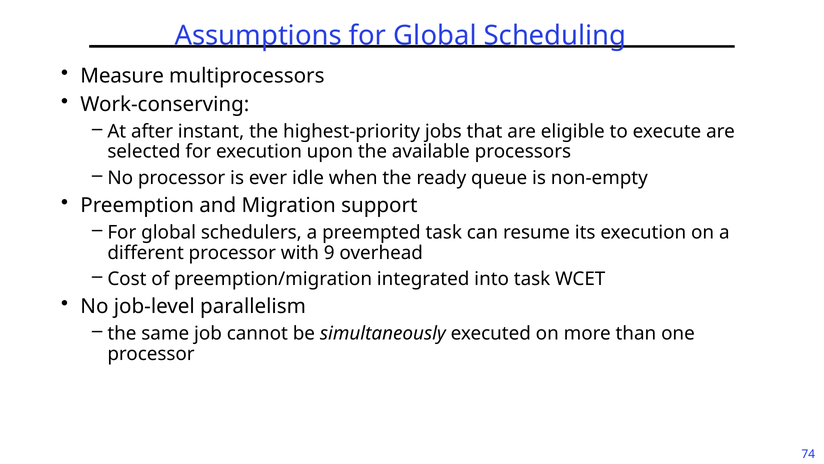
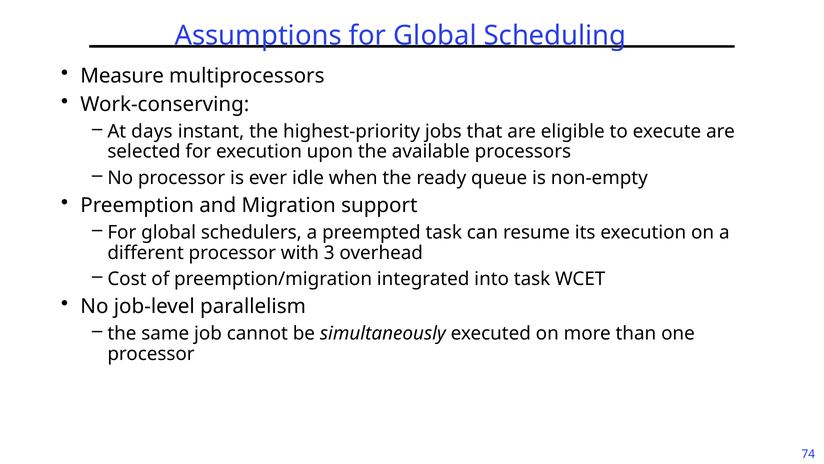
after: after -> days (152, 131)
9: 9 -> 3 (329, 252)
